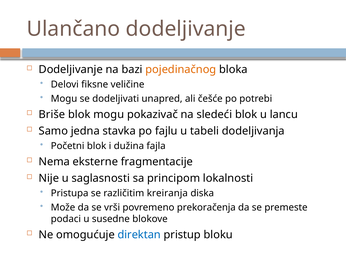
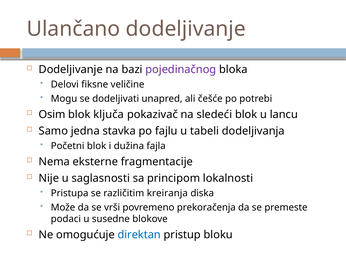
pojedinačnog colour: orange -> purple (181, 70)
Briše: Briše -> Osim (52, 115)
blok mogu: mogu -> ključa (109, 115)
